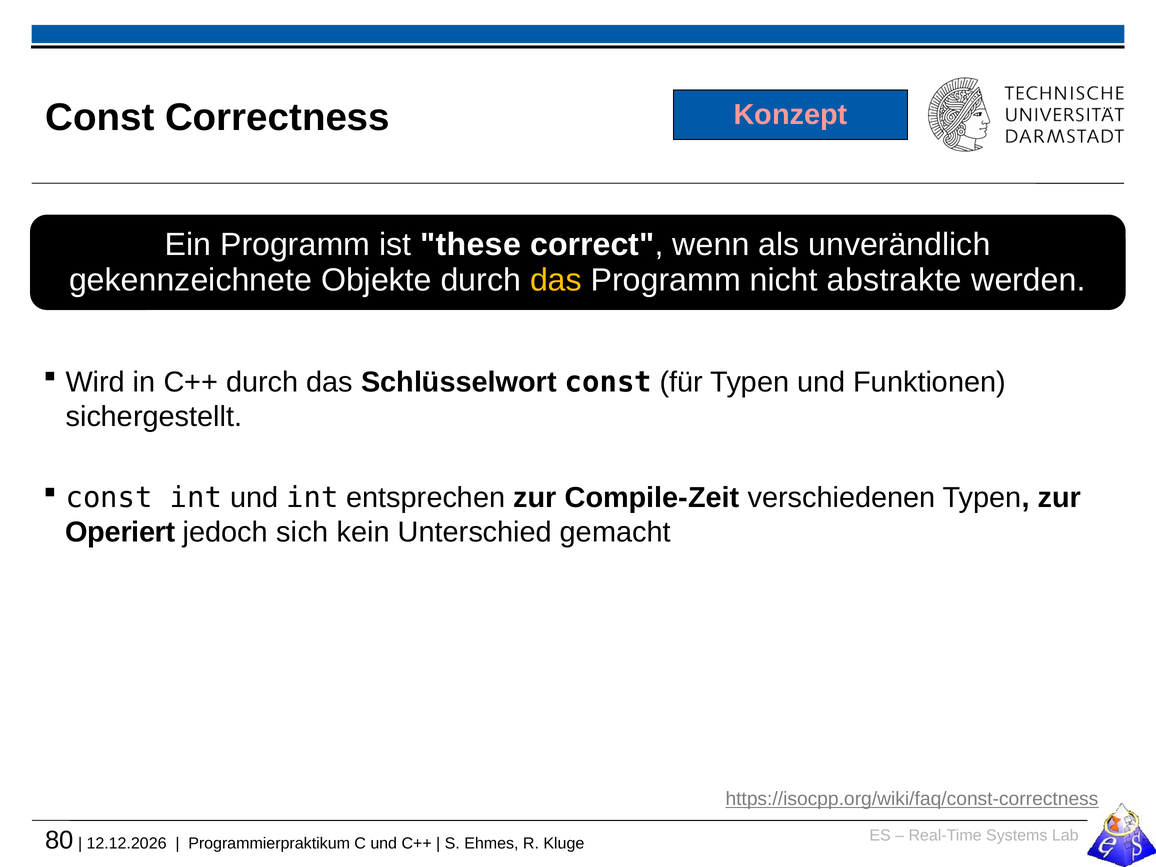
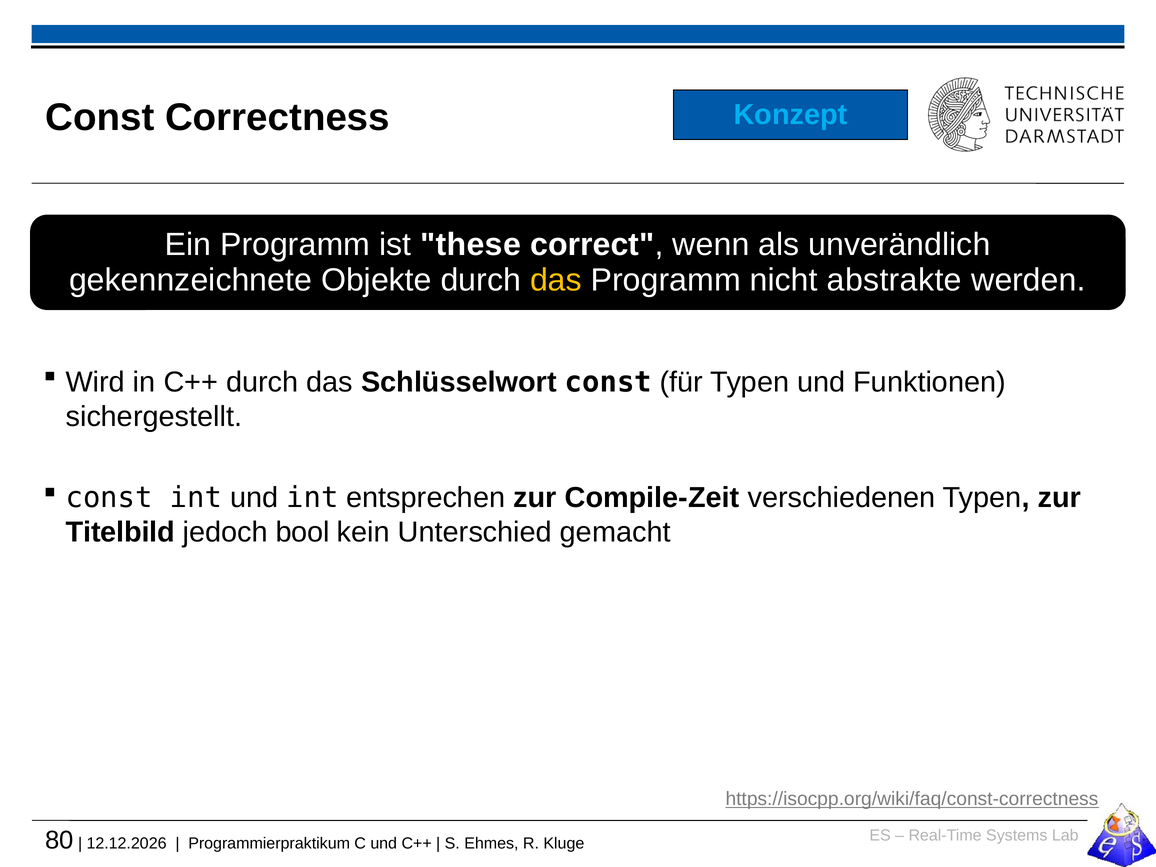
Konzept colour: pink -> light blue (790, 115)
Operiert: Operiert -> Titelbild (120, 532)
sich: sich -> bool (303, 532)
